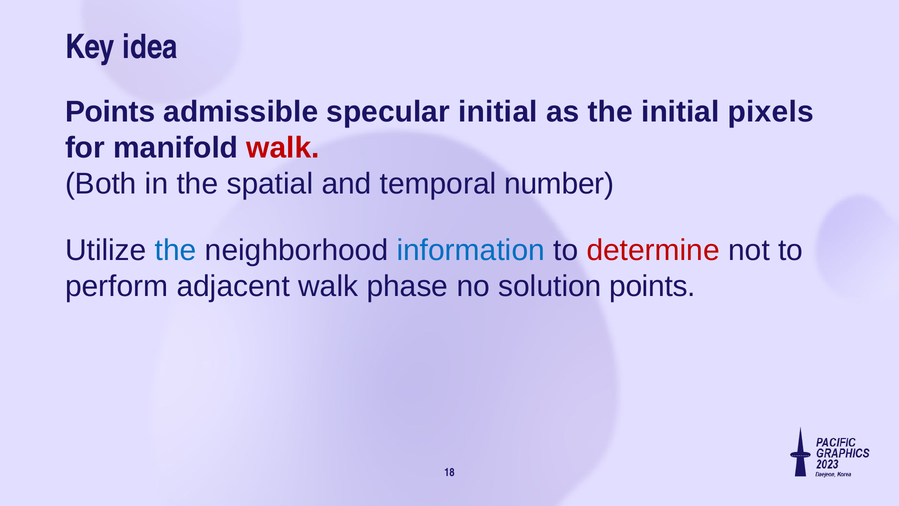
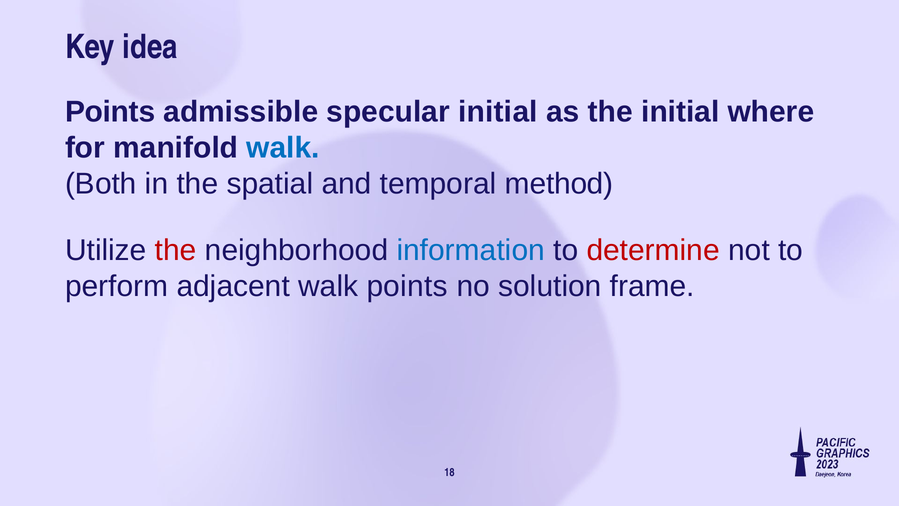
pixels: pixels -> where (771, 112)
walk colour: red -> blue (283, 148)
number: number -> method (559, 184)
the colour: blue -> red (176, 250)
walk phase: phase -> points (407, 286)
solution points: points -> frame (652, 286)
